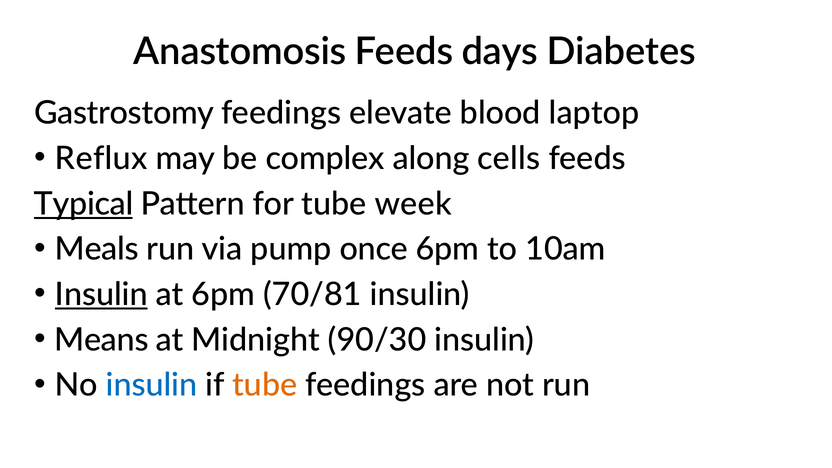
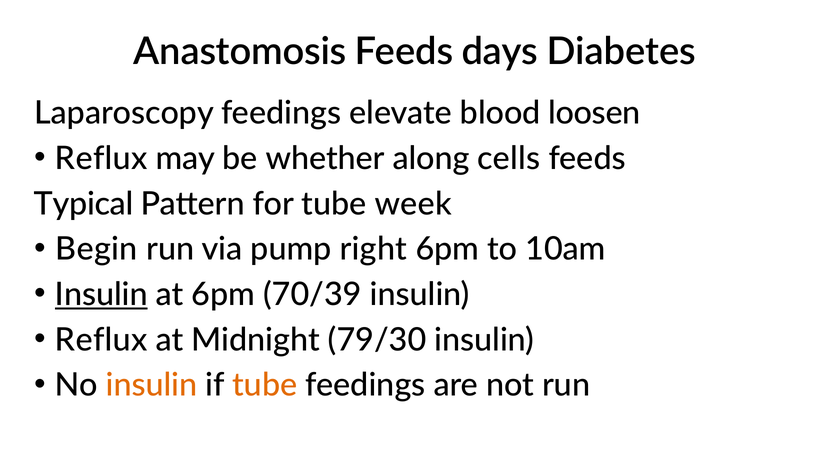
Gastrostomy: Gastrostomy -> Laparoscopy (124, 113)
laptop: laptop -> loosen (594, 113)
complex: complex -> whether (325, 159)
Typical underline: present -> none (84, 204)
Meals: Meals -> Begin (96, 249)
once: once -> right (373, 249)
70/81: 70/81 -> 70/39 (312, 295)
Means: Means -> Reflux (101, 340)
90/30: 90/30 -> 79/30 (377, 340)
insulin colour: blue -> orange (152, 385)
